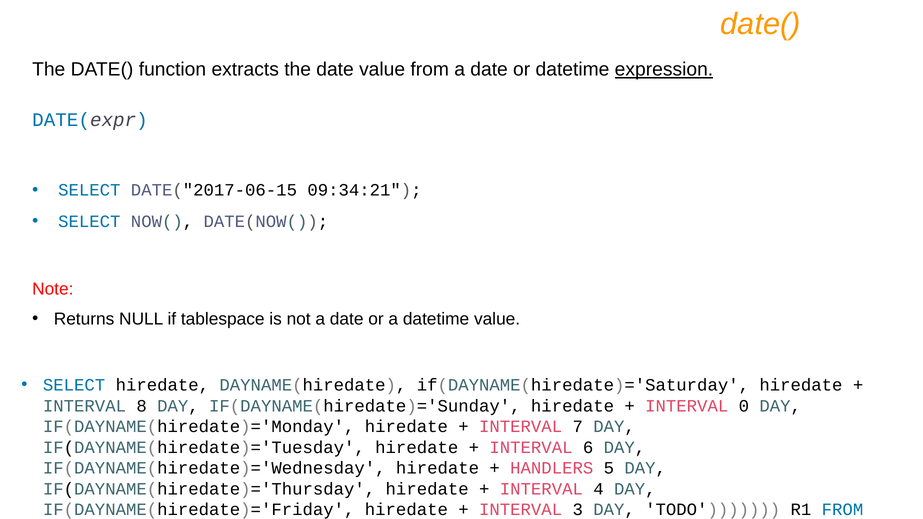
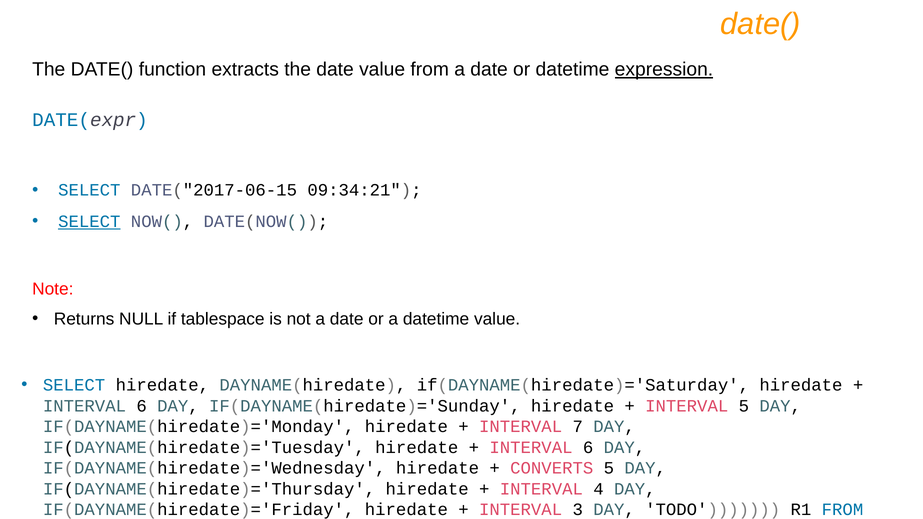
SELECT underline: none -> present (89, 222)
8: 8 -> 6 (142, 406)
INTERVAL 0: 0 -> 5 (744, 406)
HANDLERS: HANDLERS -> CONVERTS (552, 468)
